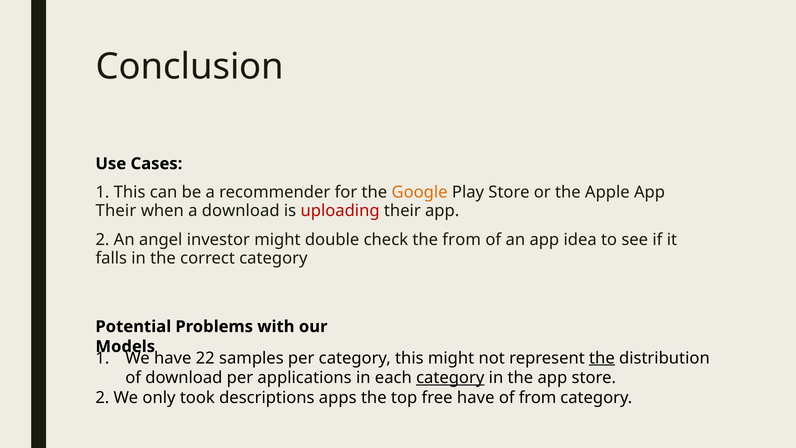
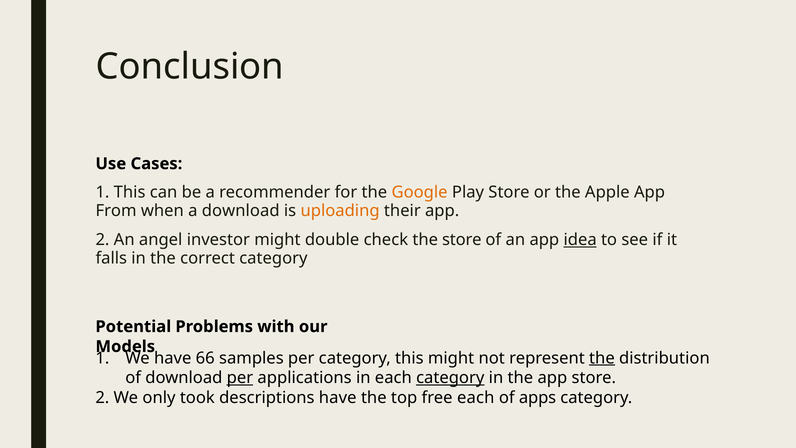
Their: Their -> From (116, 211)
uploading colour: red -> orange (340, 211)
the from: from -> store (462, 240)
idea underline: none -> present (580, 240)
22: 22 -> 66 (205, 358)
per underline: none -> present (240, 378)
descriptions apps: apps -> have (338, 398)
free have: have -> each (476, 398)
of from: from -> apps (538, 398)
